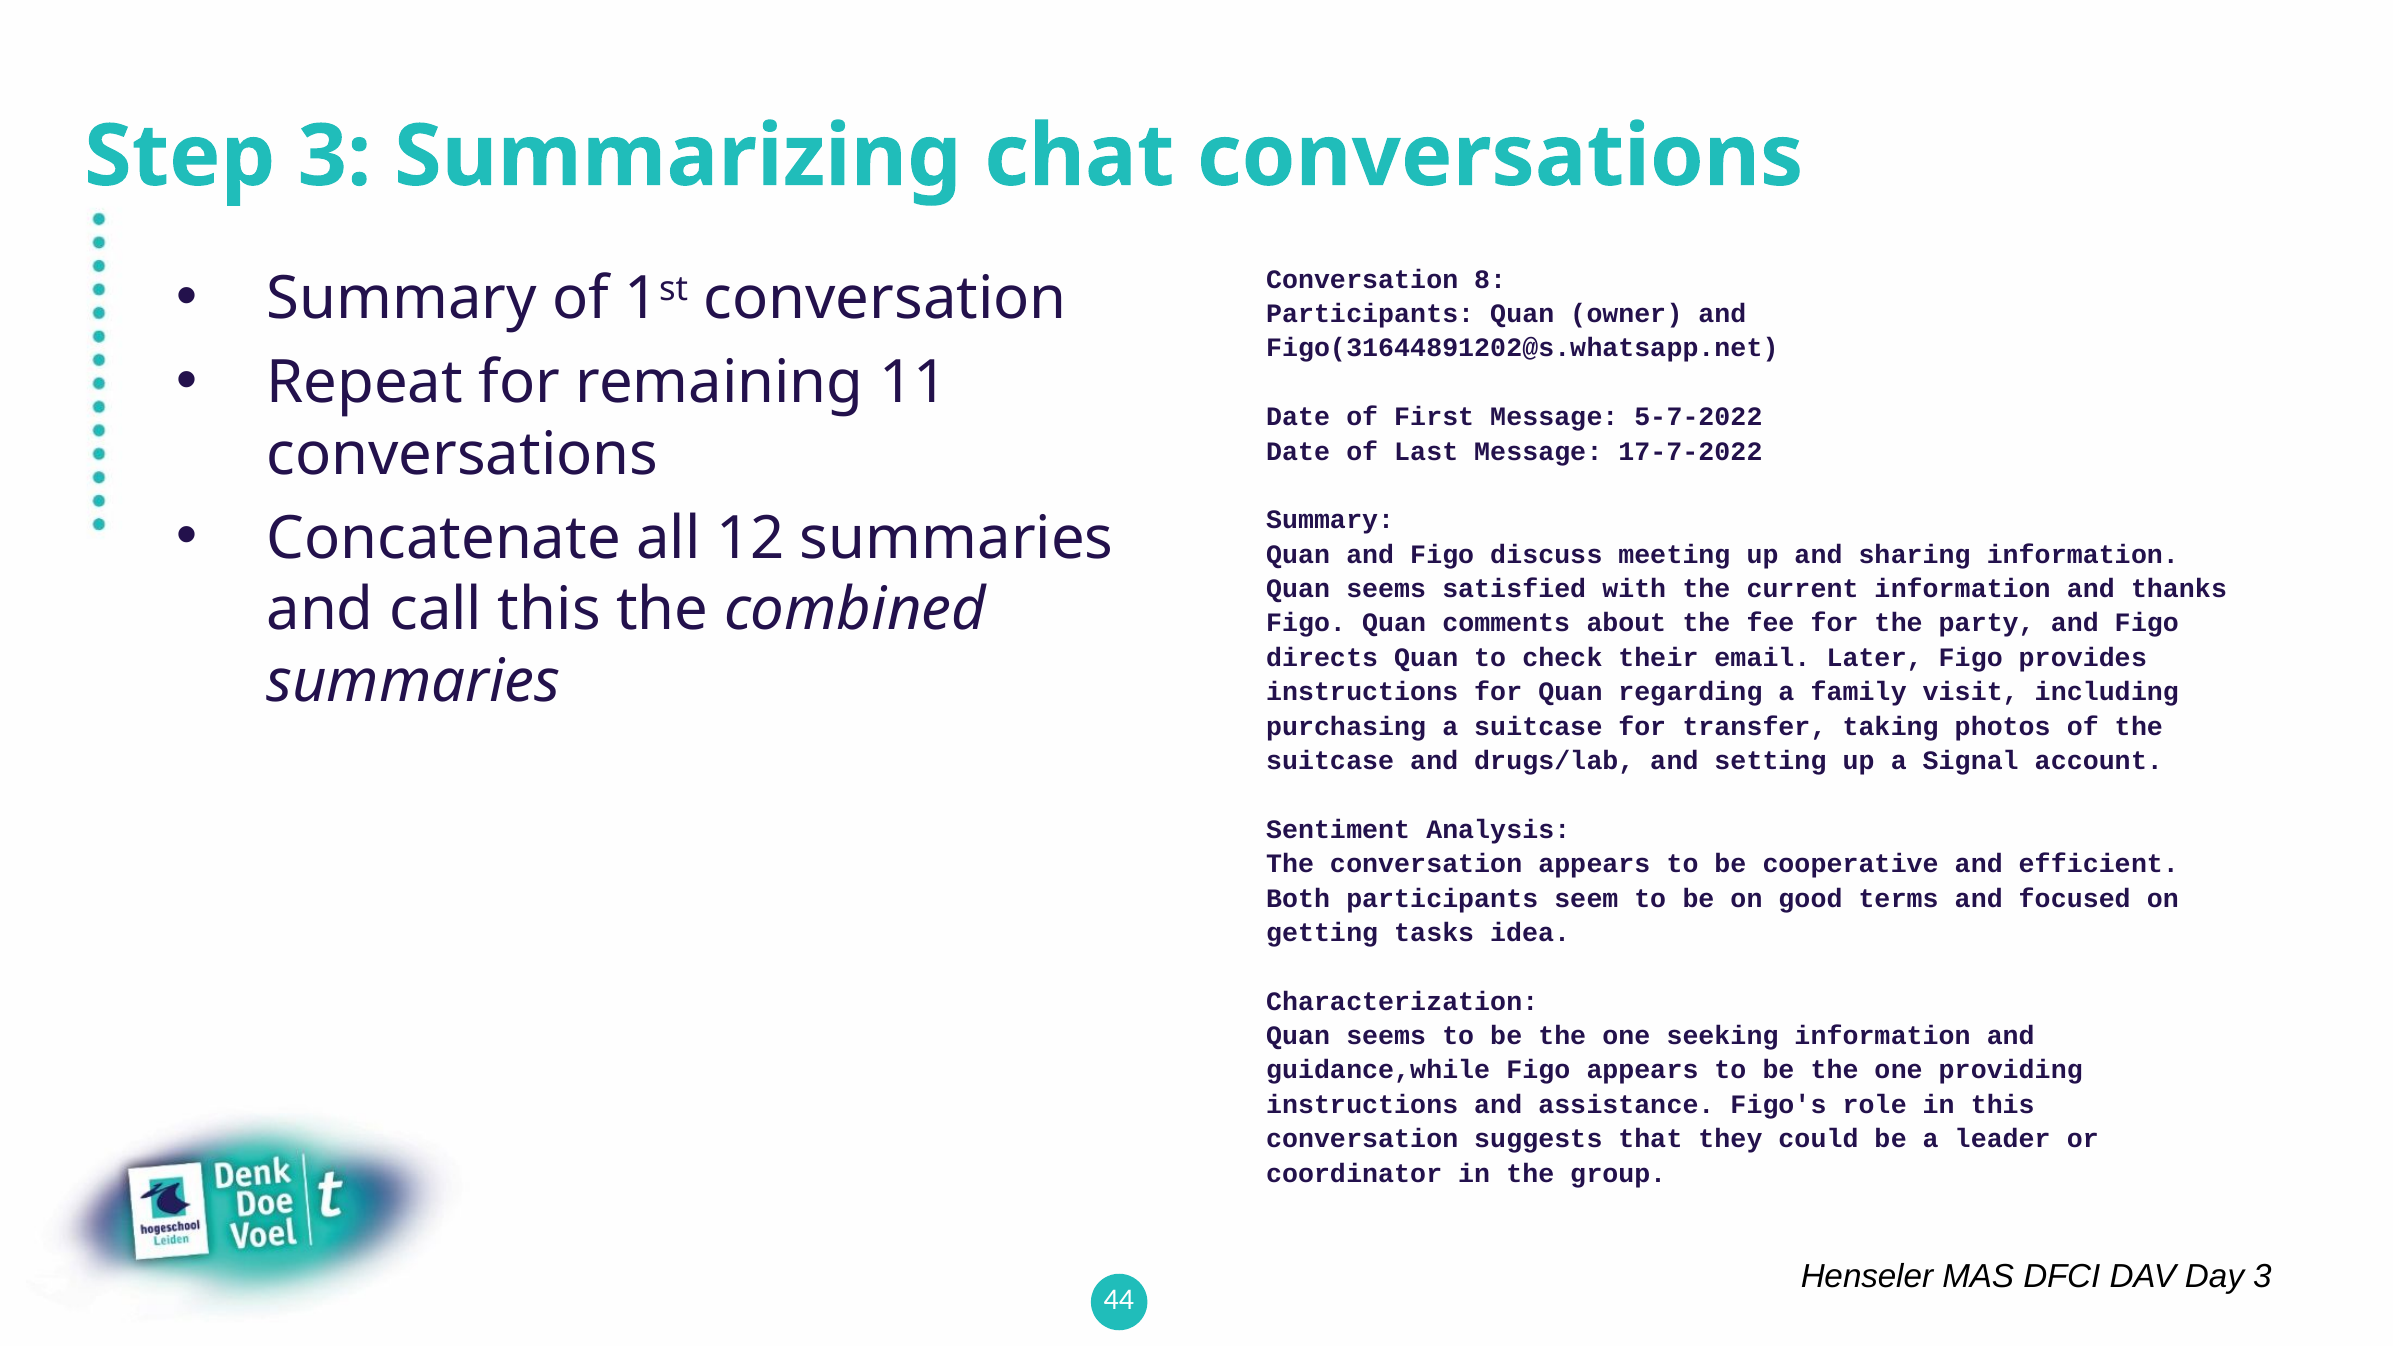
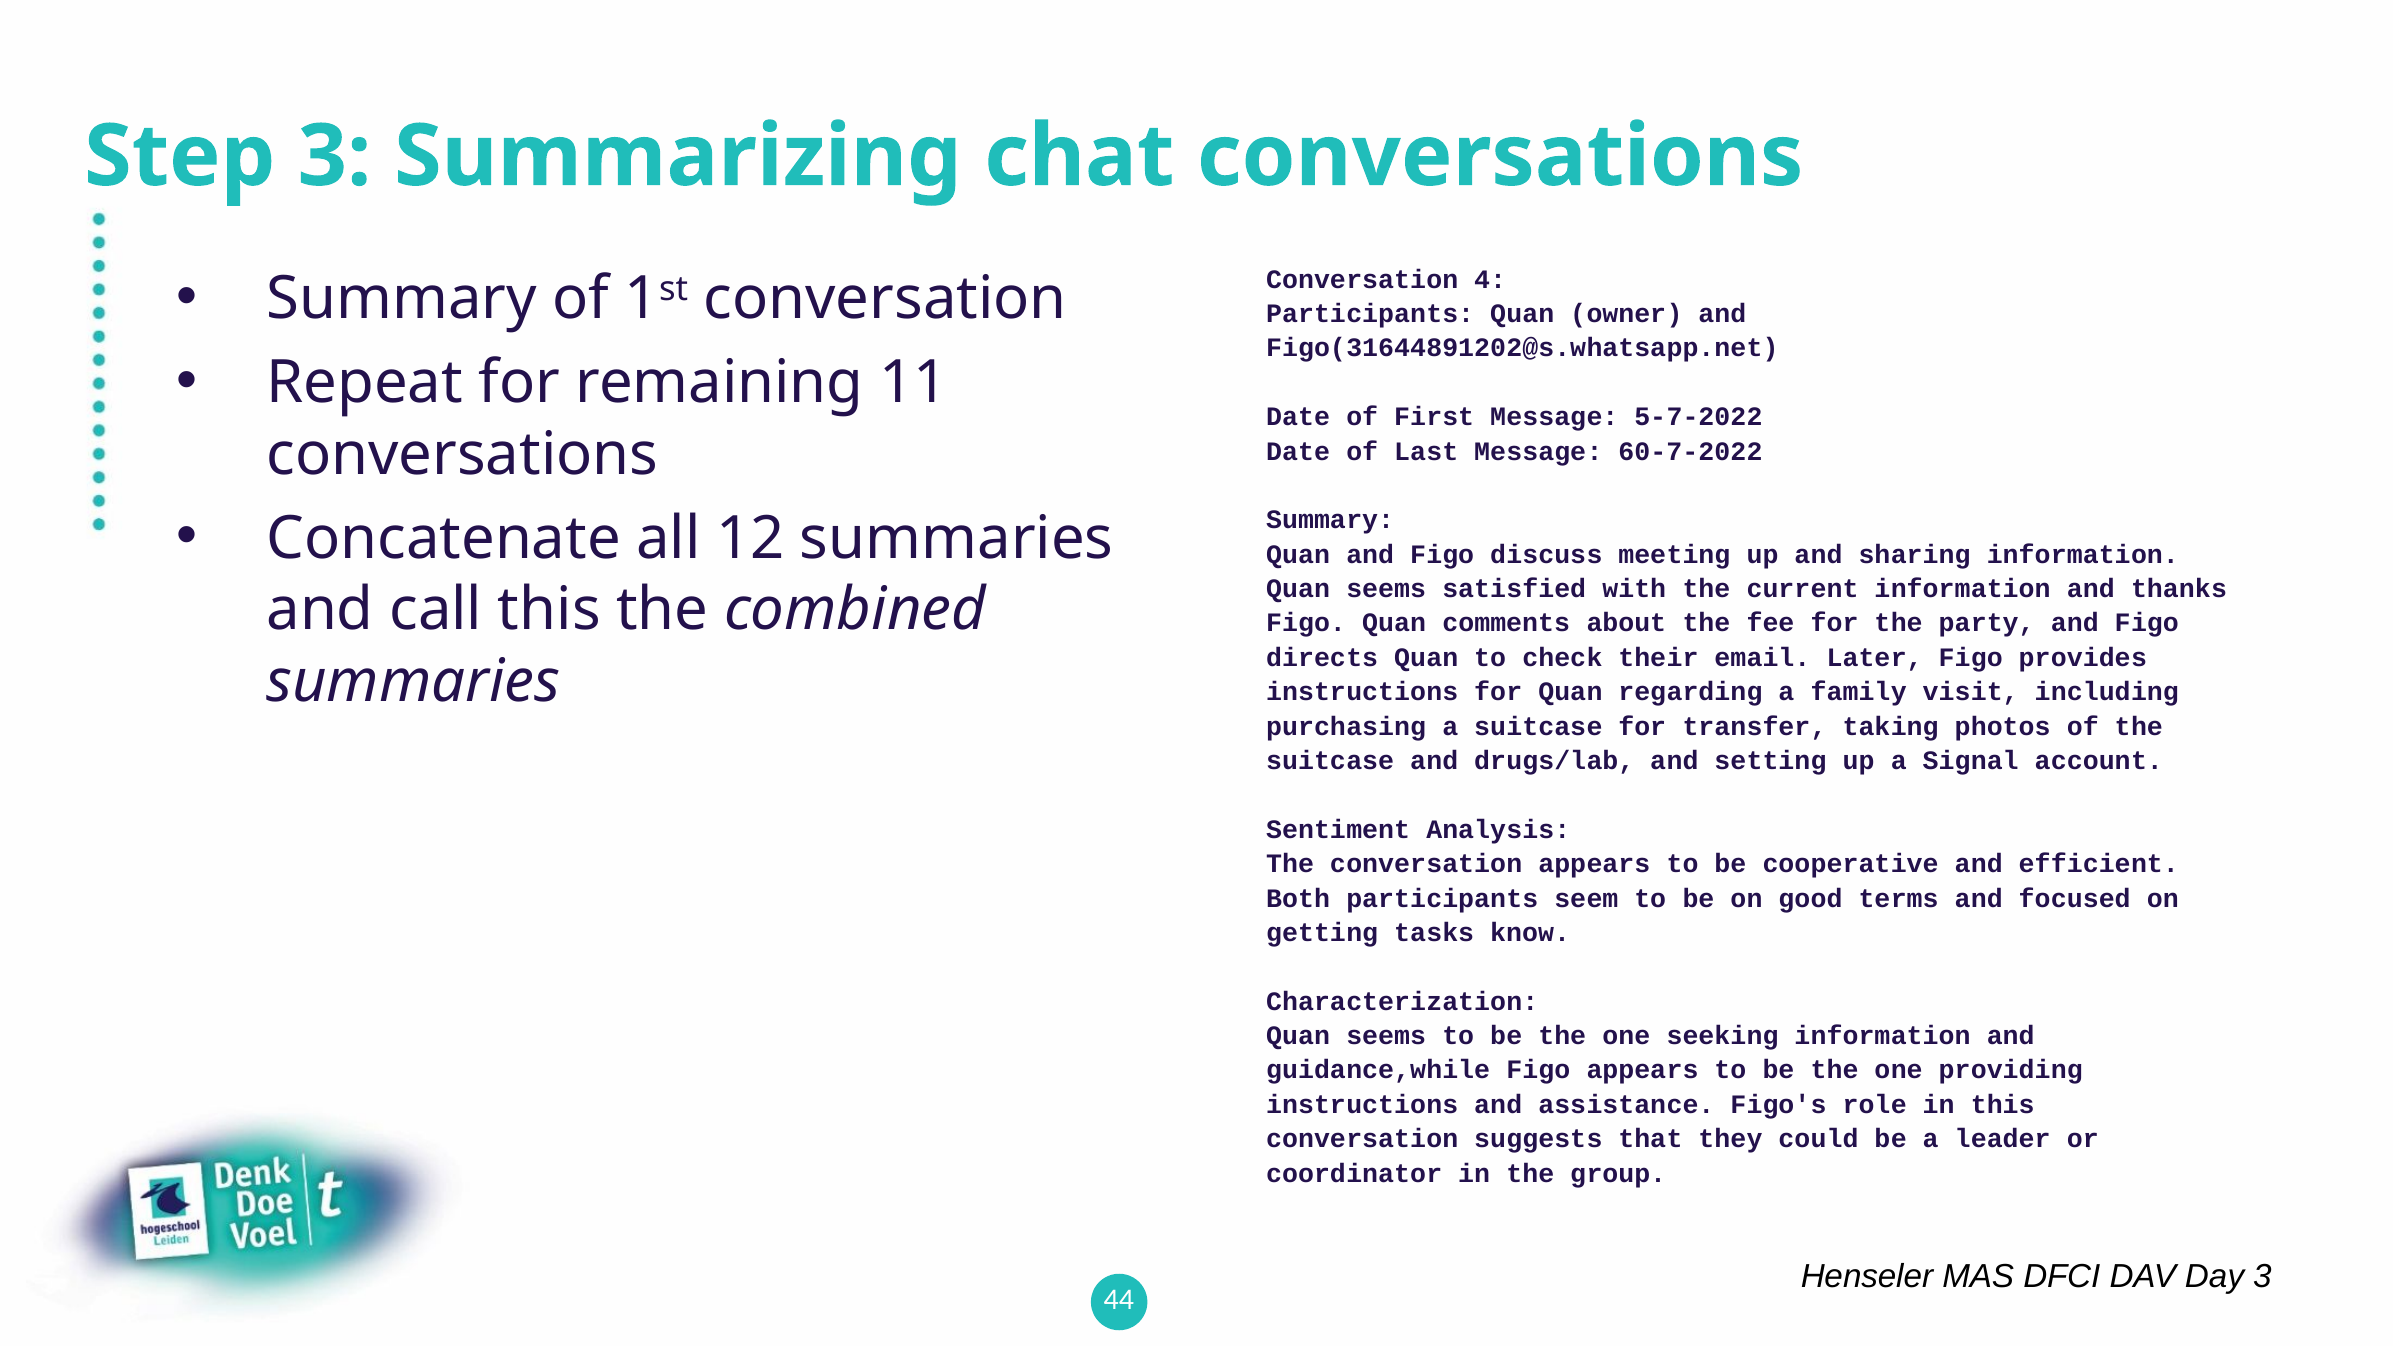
8: 8 -> 4 (1490, 279)
17-7-2022: 17-7-2022 -> 60-7-2022 (1690, 451)
idea: idea -> know (1530, 933)
